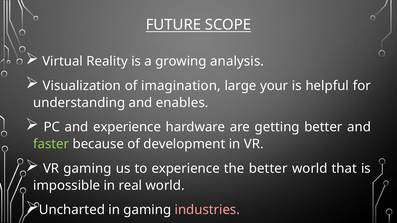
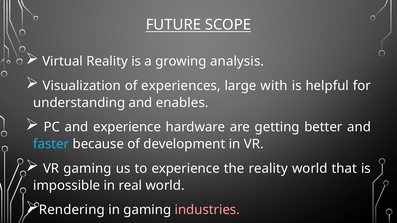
imagination: imagination -> experiences (181, 86)
your: your -> with (274, 86)
faster colour: light green -> light blue (51, 144)
the better: better -> reality (268, 169)
Uncharted: Uncharted -> Rendering (72, 210)
